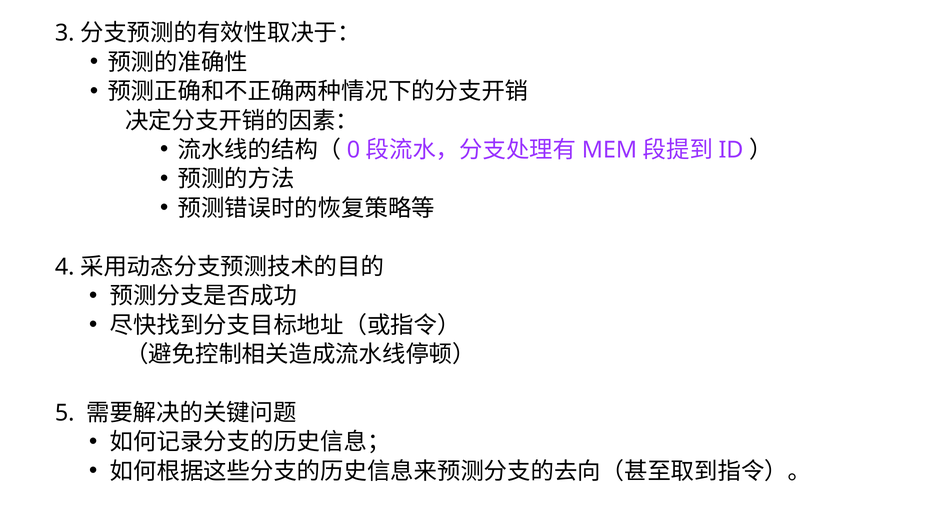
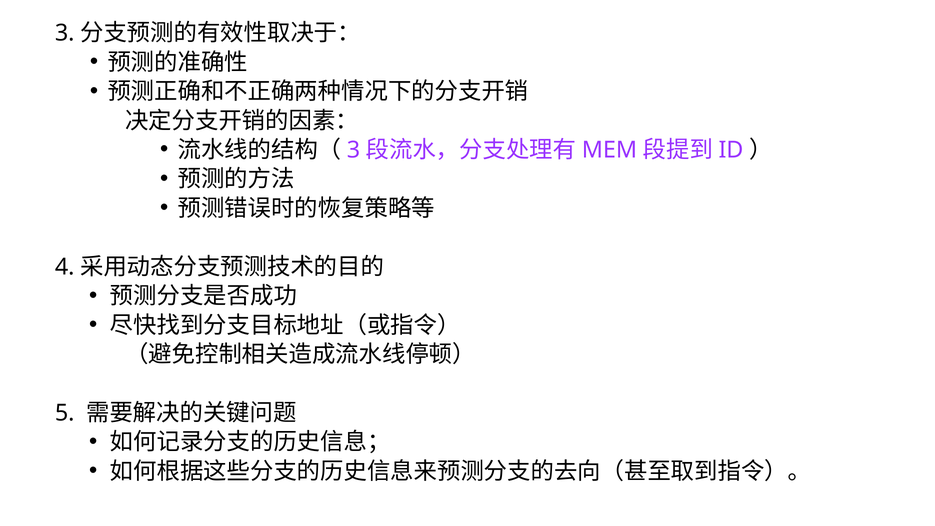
0: 0 -> 3 (354, 150)
